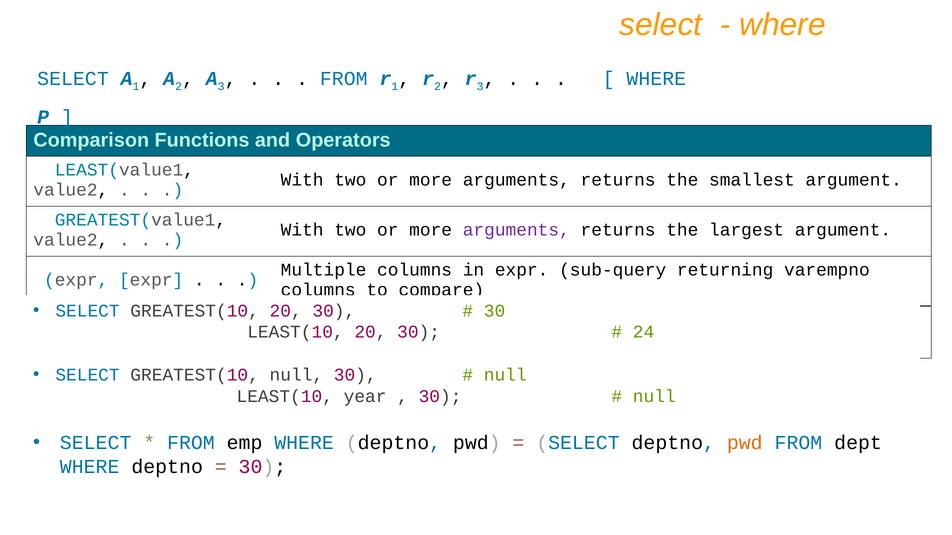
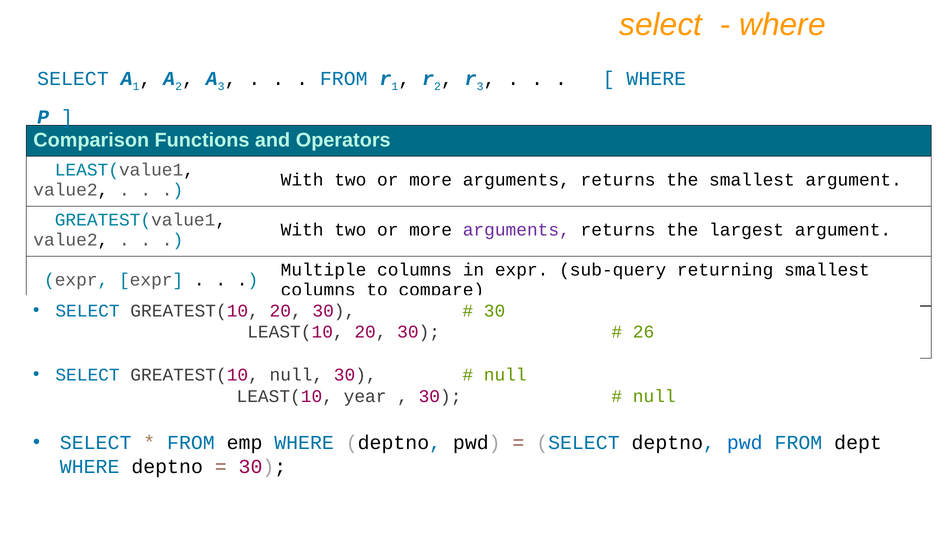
returning varempno: varempno -> smallest (827, 270)
24: 24 -> 26 (644, 332)
pwd colour: orange -> blue (745, 443)
